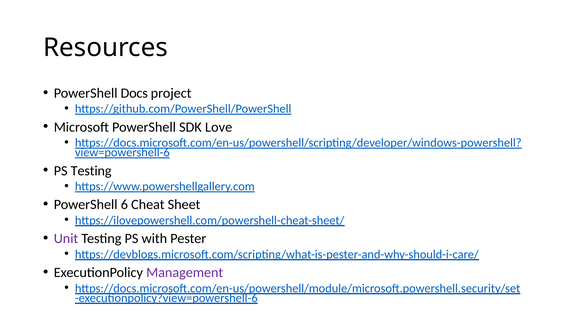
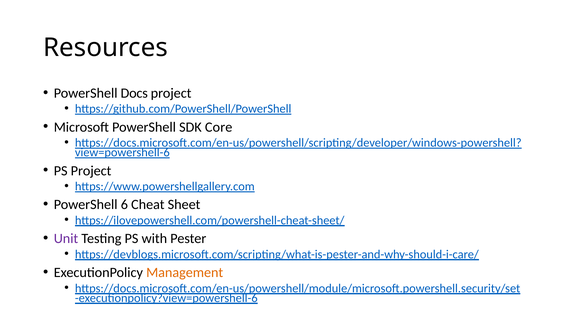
Love: Love -> Core (219, 127)
PS Testing: Testing -> Project (91, 171)
Management colour: purple -> orange (185, 273)
